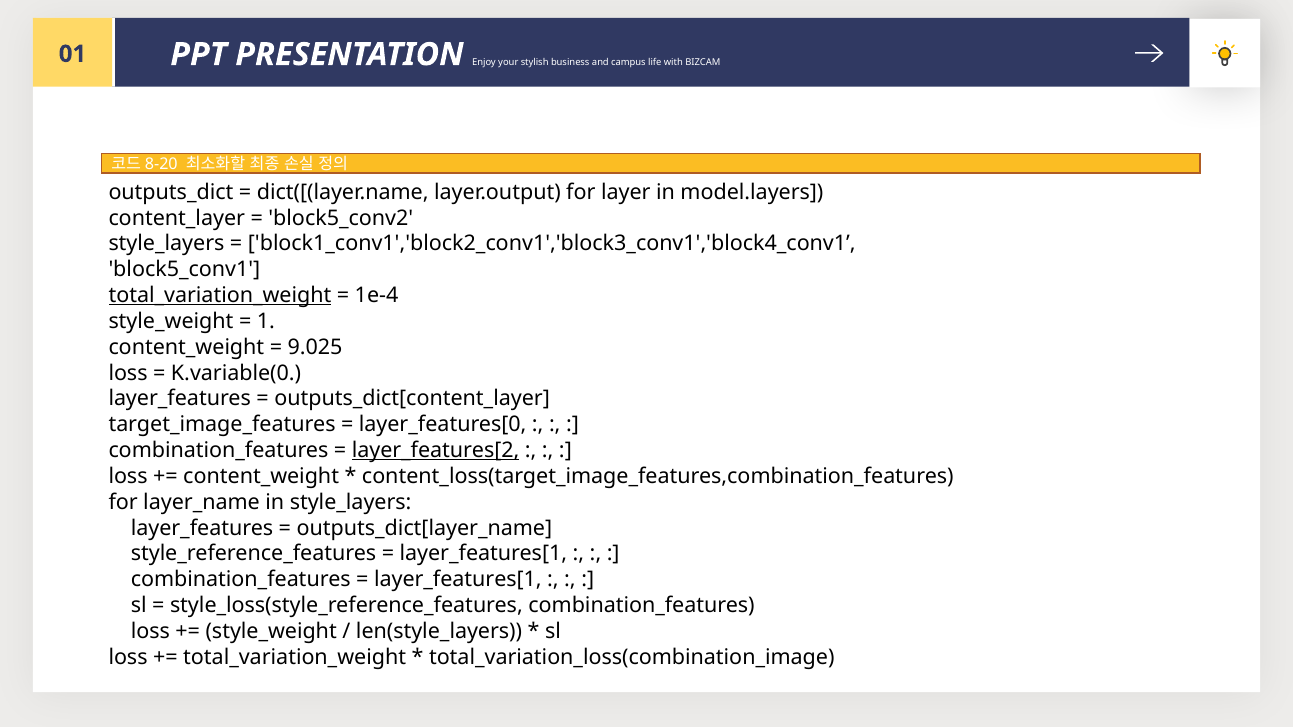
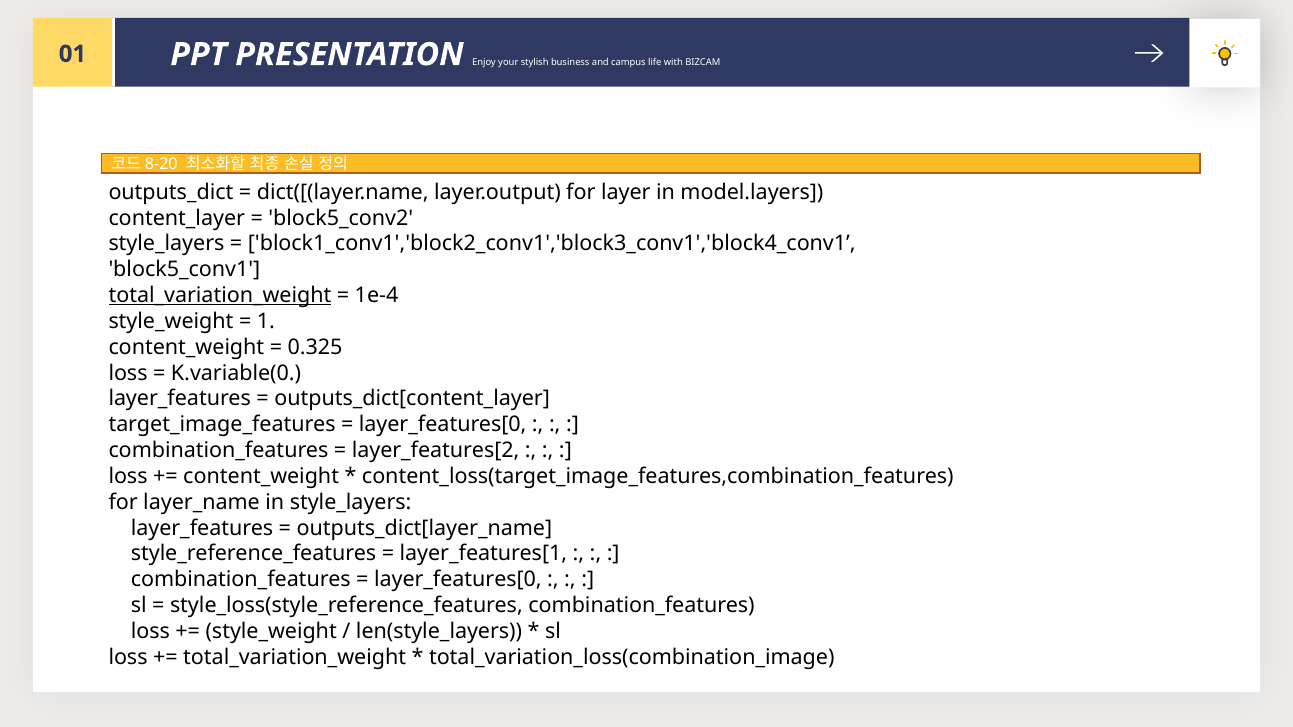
9.025: 9.025 -> 0.325 (315, 347)
layer_features[2 underline: present -> none (436, 451)
layer_features[1: layer_features[1 -> layer_features[0 (458, 580)
